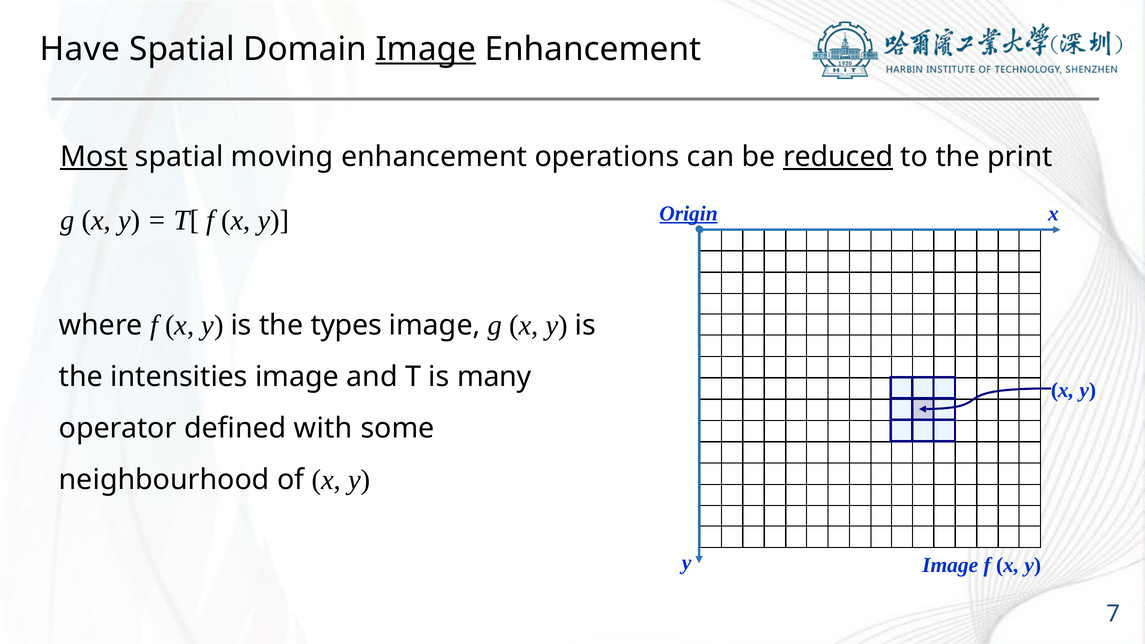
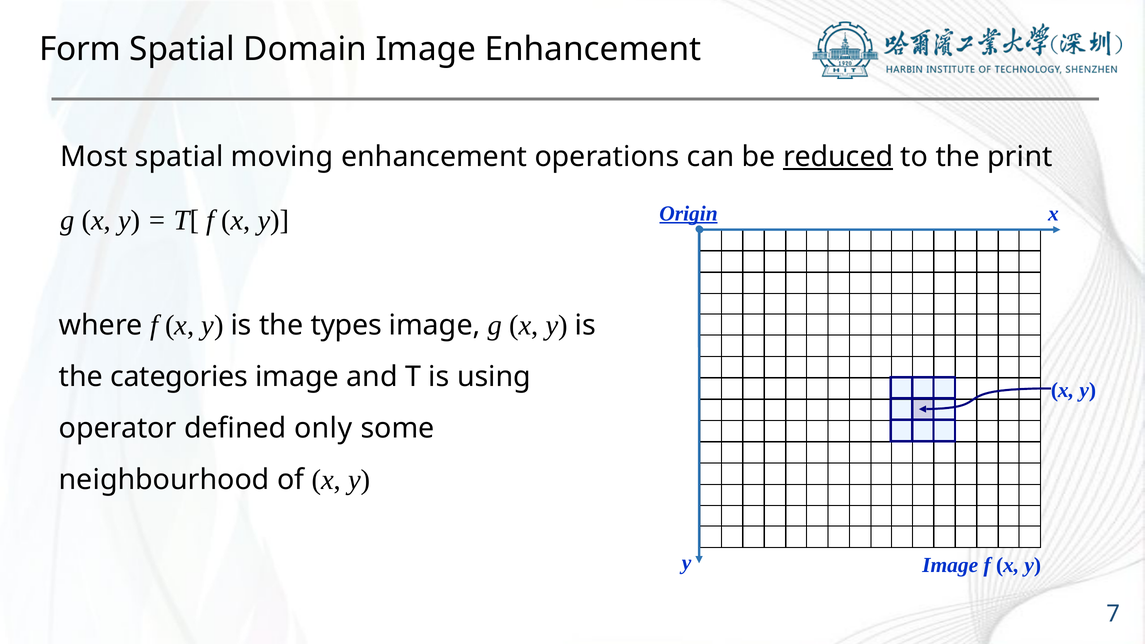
Have: Have -> Form (80, 49)
Image underline: present -> none (426, 49)
Most underline: present -> none (94, 157)
intensities: intensities -> categories (179, 377)
many: many -> using (494, 377)
with: with -> only (323, 428)
